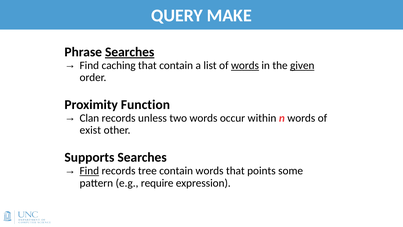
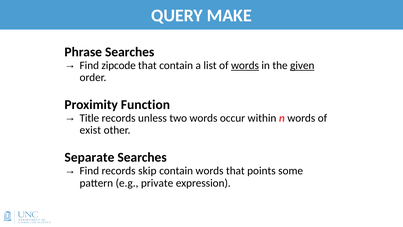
Searches underline: present -> none (130, 52)
caching: caching -> zipcode (119, 65)
Clan: Clan -> Title (89, 118)
Supports: Supports -> Separate (89, 157)
Find underline: present -> none (89, 171)
tree: tree -> skip (147, 171)
require: require -> private (157, 183)
